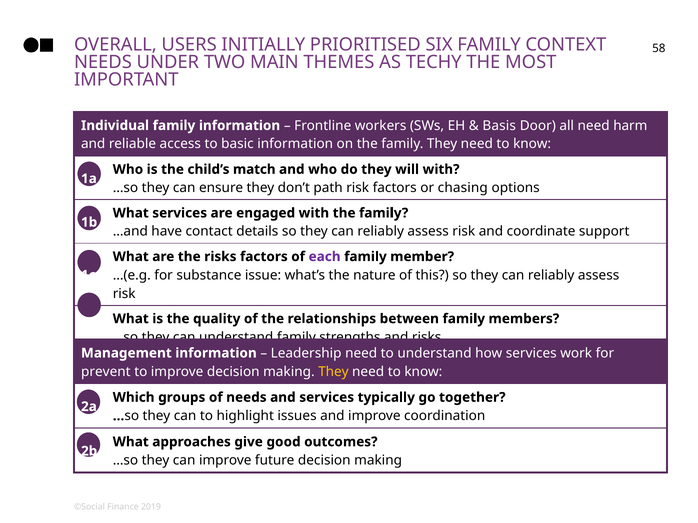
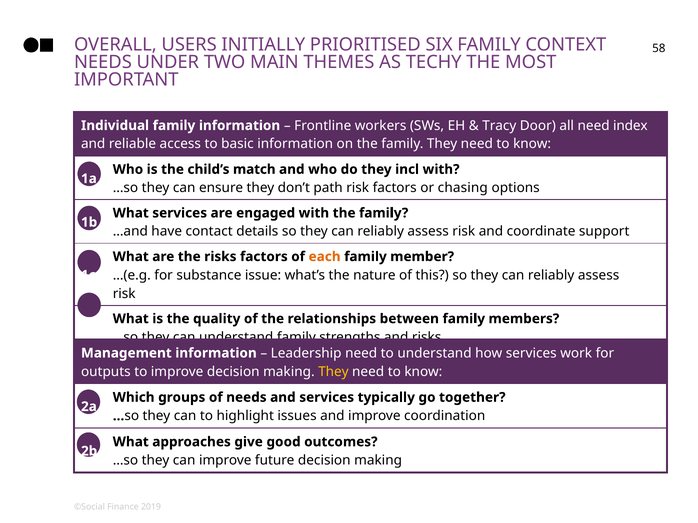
Basis: Basis -> Tracy (499, 126)
harm: harm -> index (630, 126)
will: will -> incl (407, 170)
each colour: purple -> orange (325, 257)
prevent: prevent -> outputs (106, 372)
